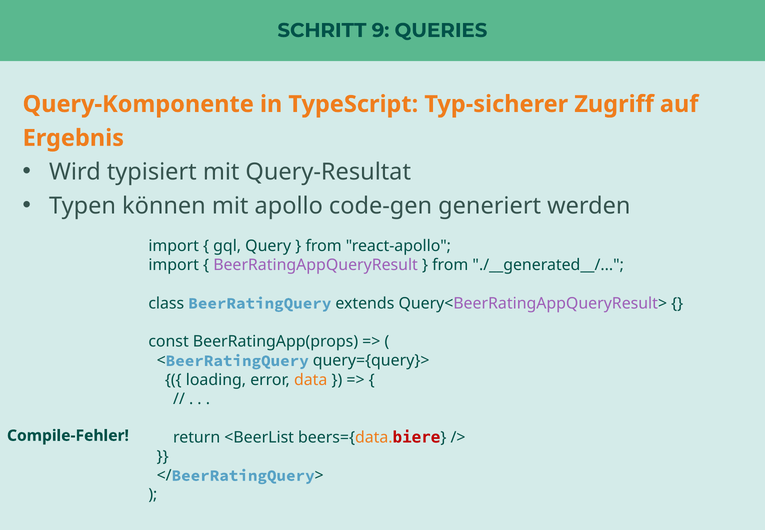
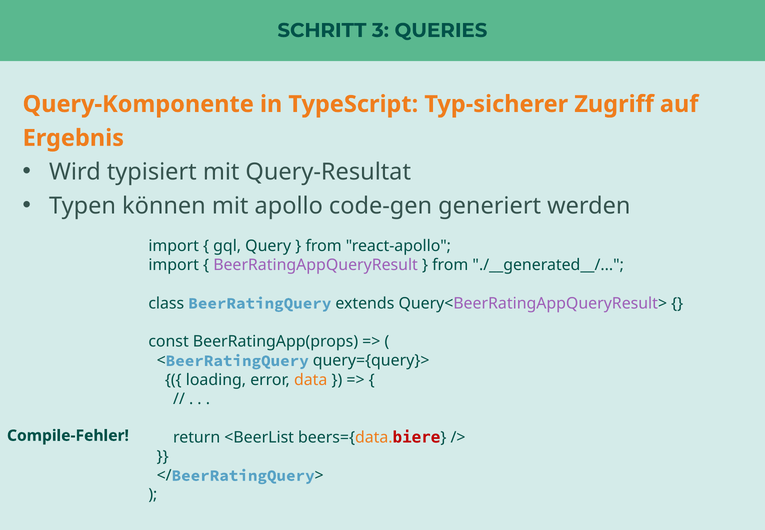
9: 9 -> 3 (380, 30)
